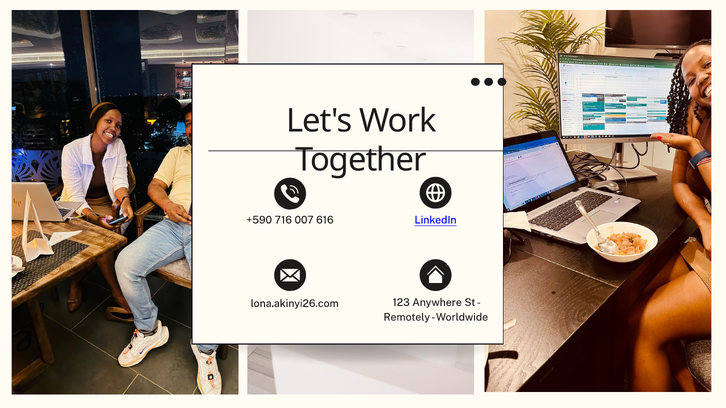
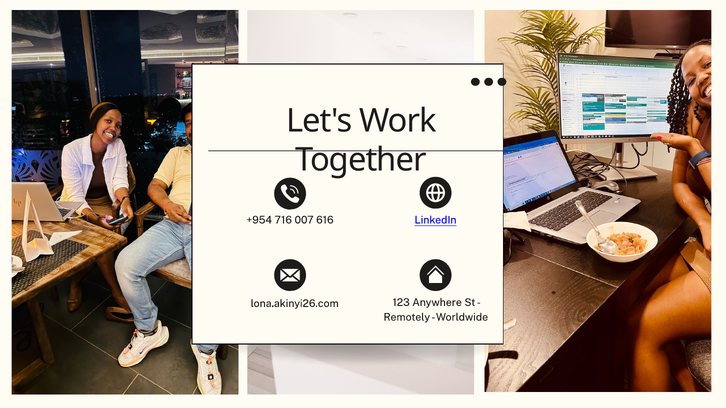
+590: +590 -> +954 (259, 220)
